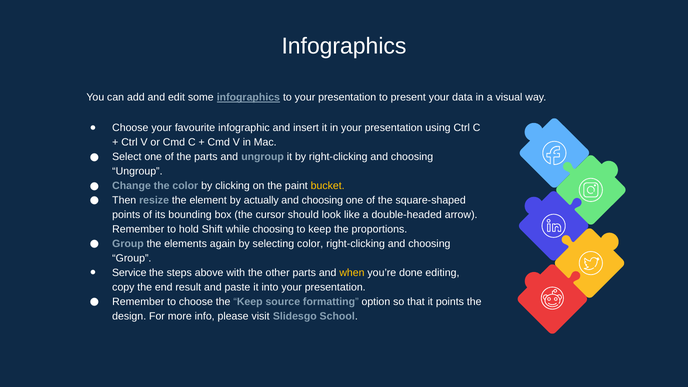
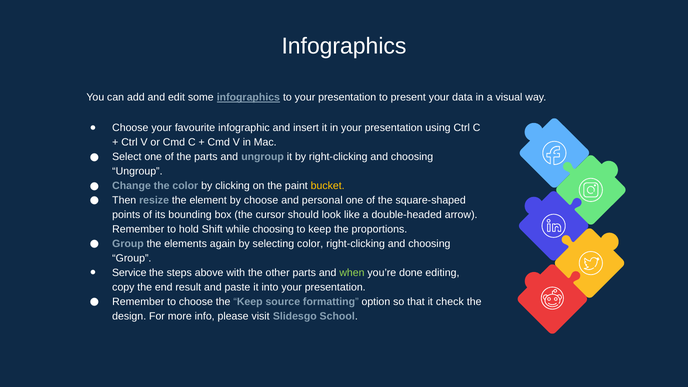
by actually: actually -> choose (261, 200)
choosing: choosing -> personal (322, 200)
when colour: yellow -> light green (352, 273)
it points: points -> check (450, 302)
